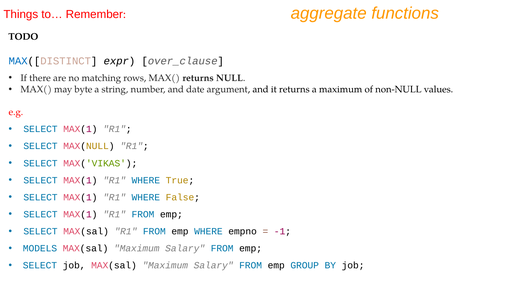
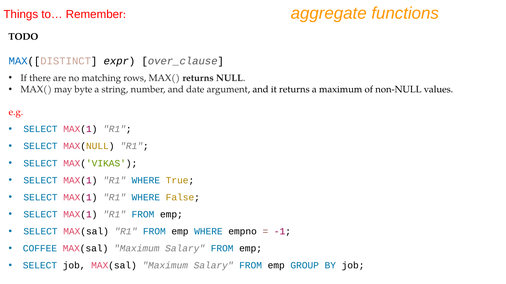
MODELS: MODELS -> COFFEE (40, 249)
